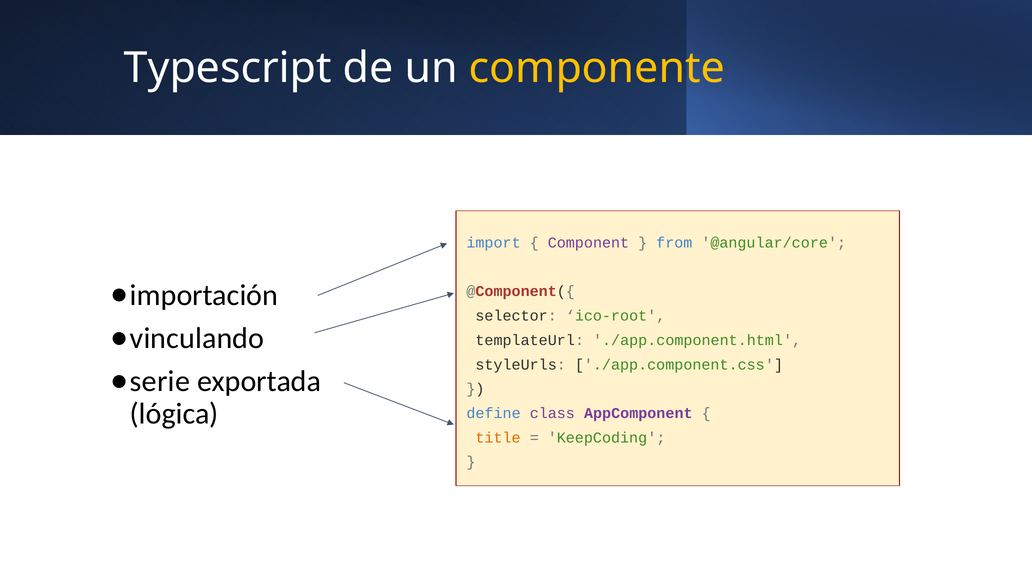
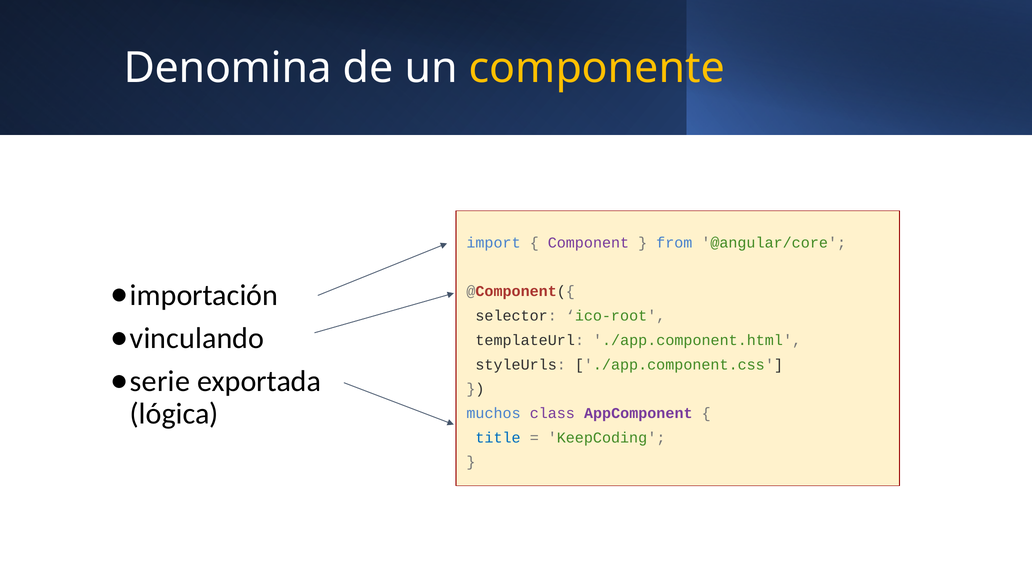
Typescript: Typescript -> Denomina (228, 68)
define: define -> muchos (494, 414)
title colour: orange -> blue (498, 438)
